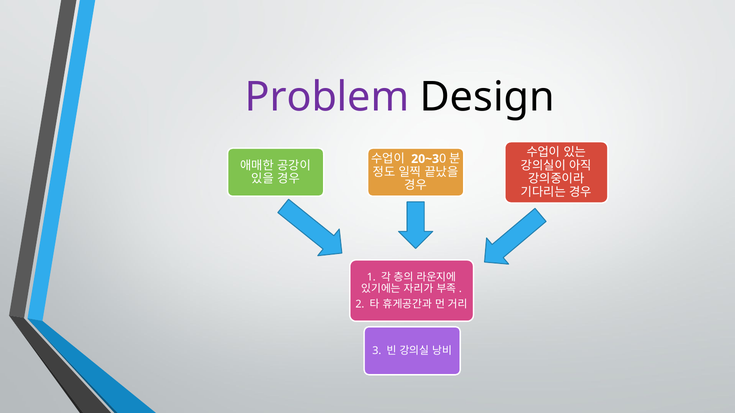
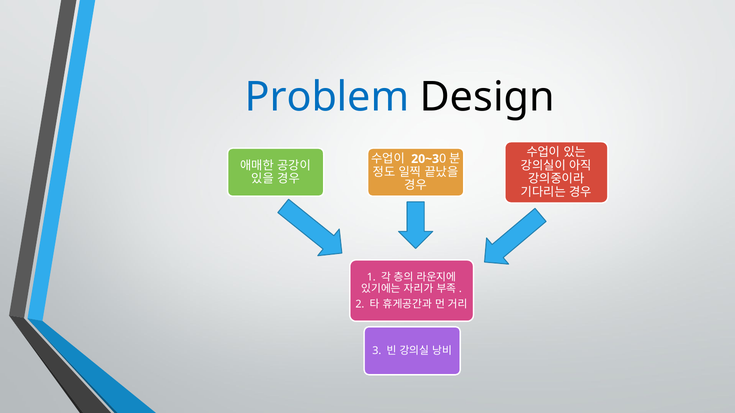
Problem colour: purple -> blue (327, 97)
